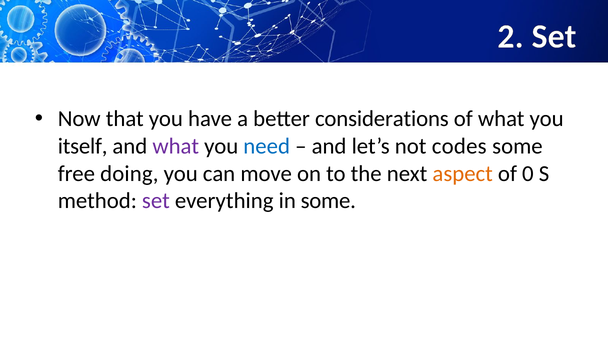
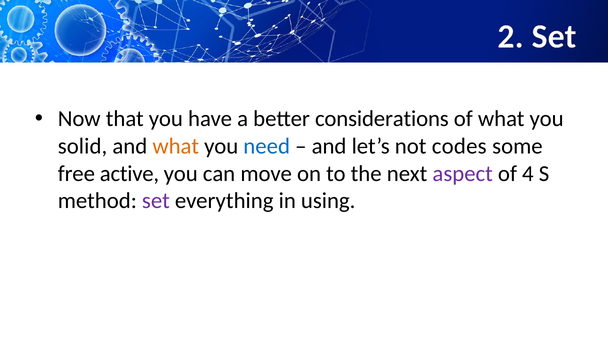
itself: itself -> solid (83, 146)
what colour: purple -> orange (176, 146)
doing: doing -> active (129, 174)
aspect colour: orange -> purple (463, 174)
0: 0 -> 4 (528, 174)
in some: some -> using (328, 201)
